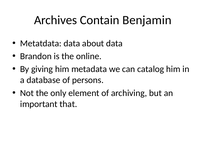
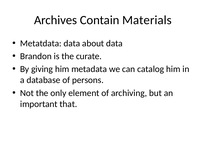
Benjamin: Benjamin -> Materials (147, 20)
online: online -> curate (89, 56)
